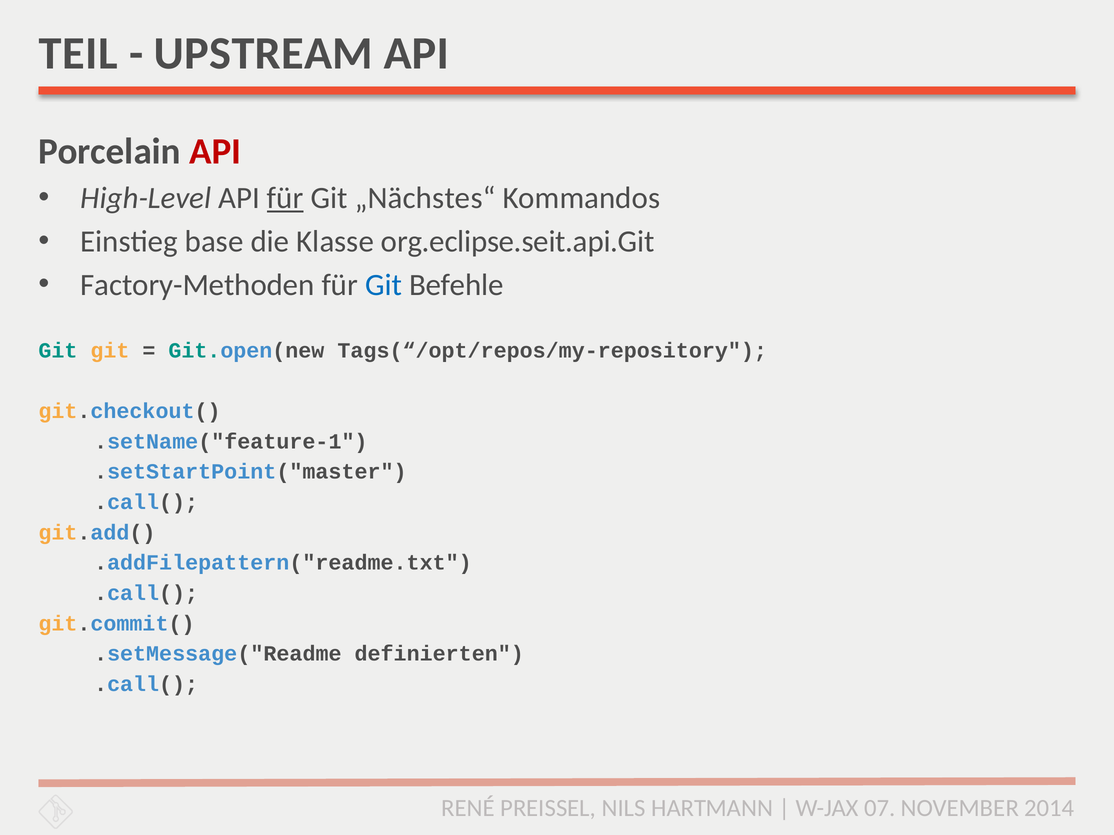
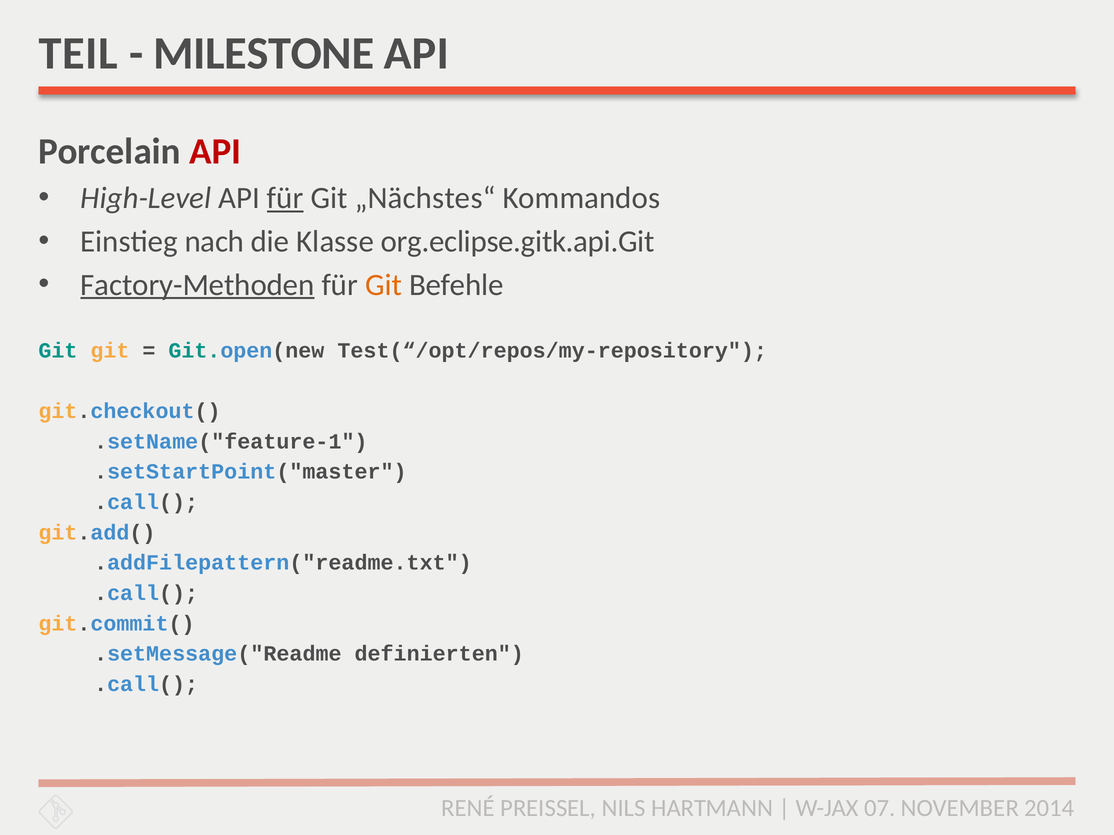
UPSTREAM: UPSTREAM -> MILESTONE (264, 54)
base: base -> nach (214, 242)
org.eclipse.seit.api.Git: org.eclipse.seit.api.Git -> org.eclipse.gitk.api.Git (518, 242)
Factory-Methoden underline: none -> present (197, 285)
Git colour: blue -> orange (384, 285)
Tags(“/opt/repos/my-repository: Tags(“/opt/repos/my-repository -> Test(“/opt/repos/my-repository (552, 351)
